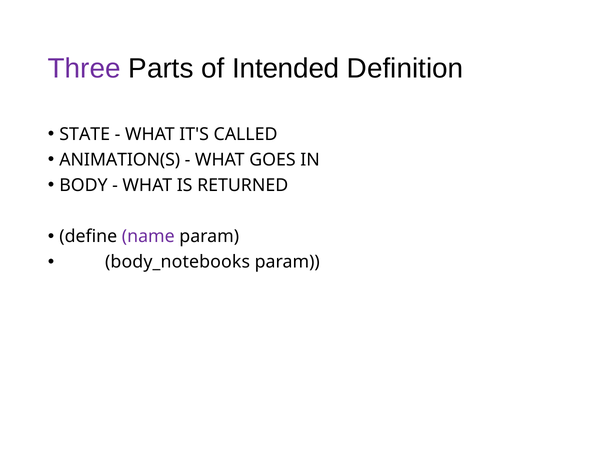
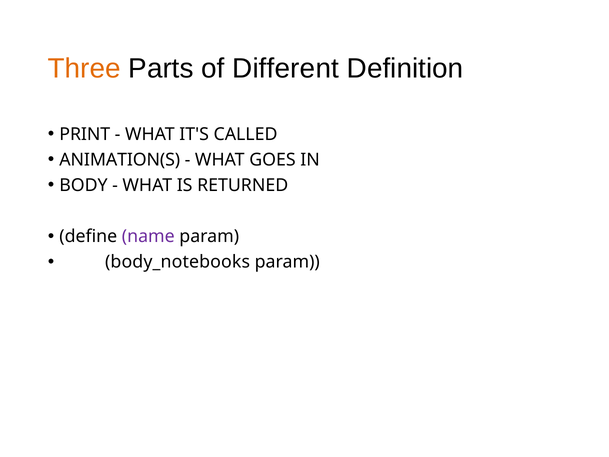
Three colour: purple -> orange (84, 68)
Intended: Intended -> Different (286, 68)
STATE: STATE -> PRINT (85, 134)
